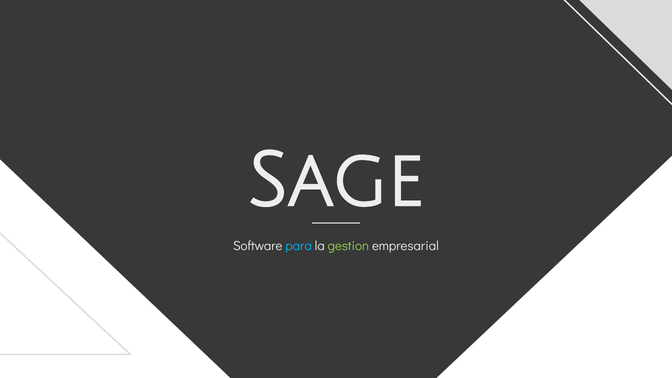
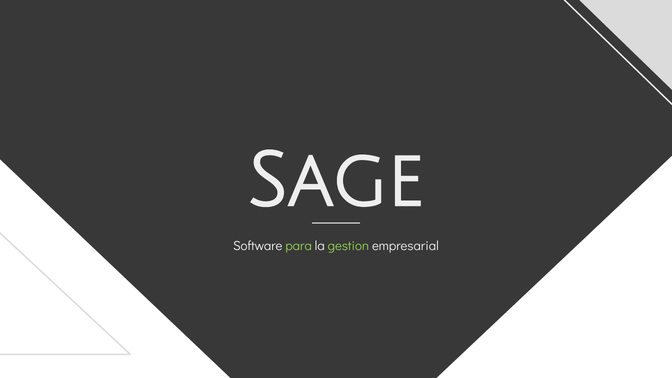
para colour: light blue -> light green (299, 246)
